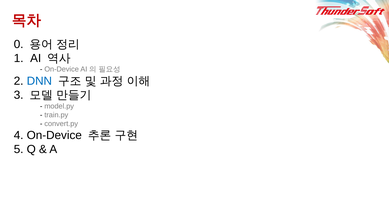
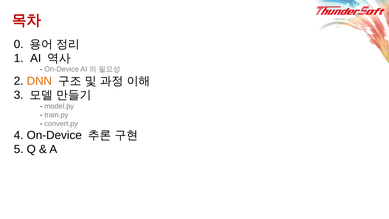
DNN colour: blue -> orange (39, 81)
